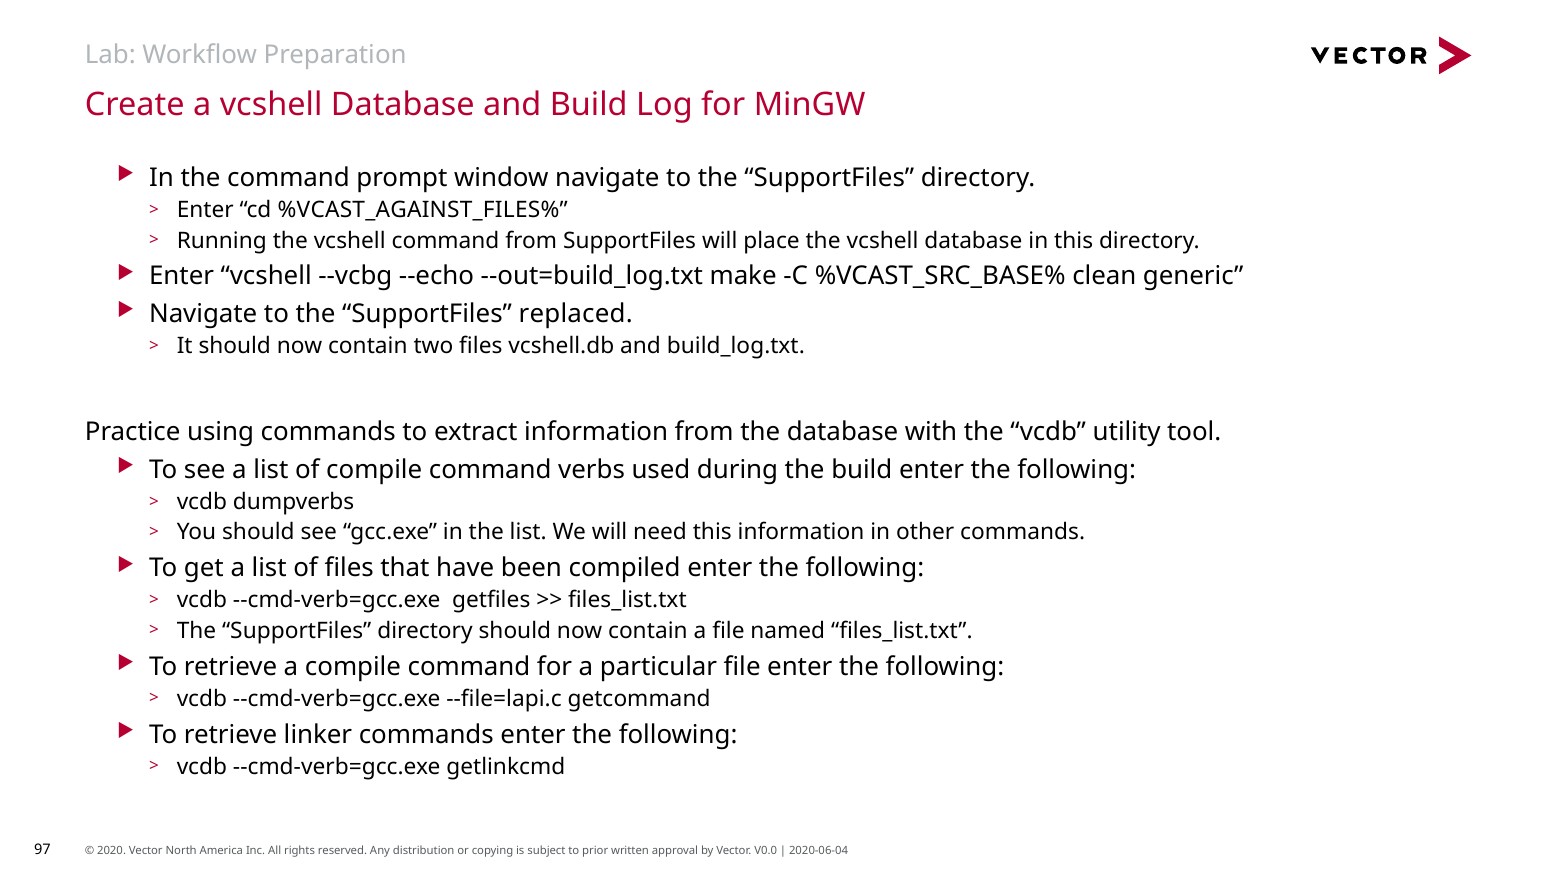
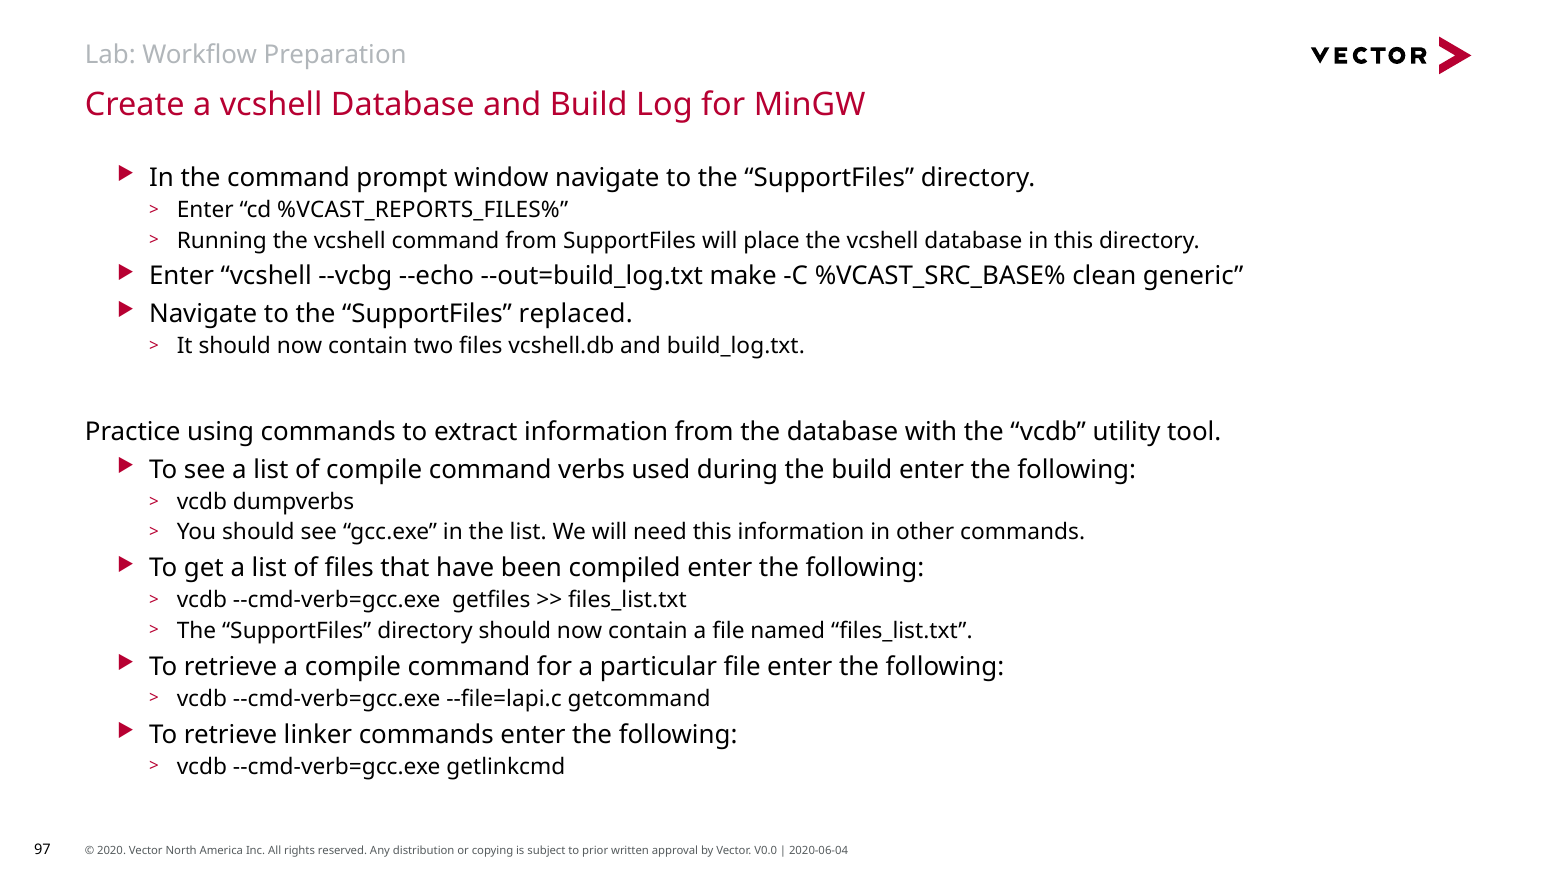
%VCAST_AGAINST_FILES%: %VCAST_AGAINST_FILES% -> %VCAST_REPORTS_FILES% (423, 210)
